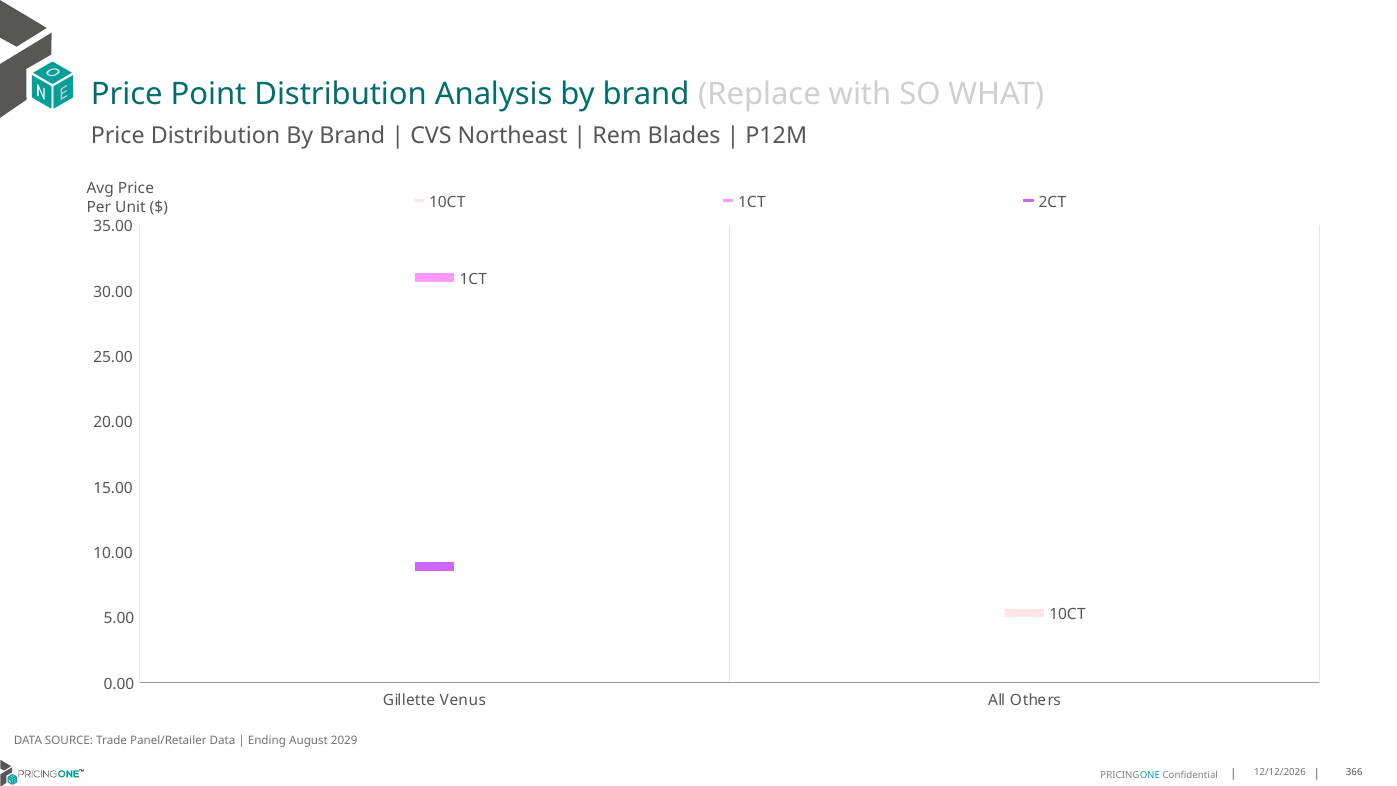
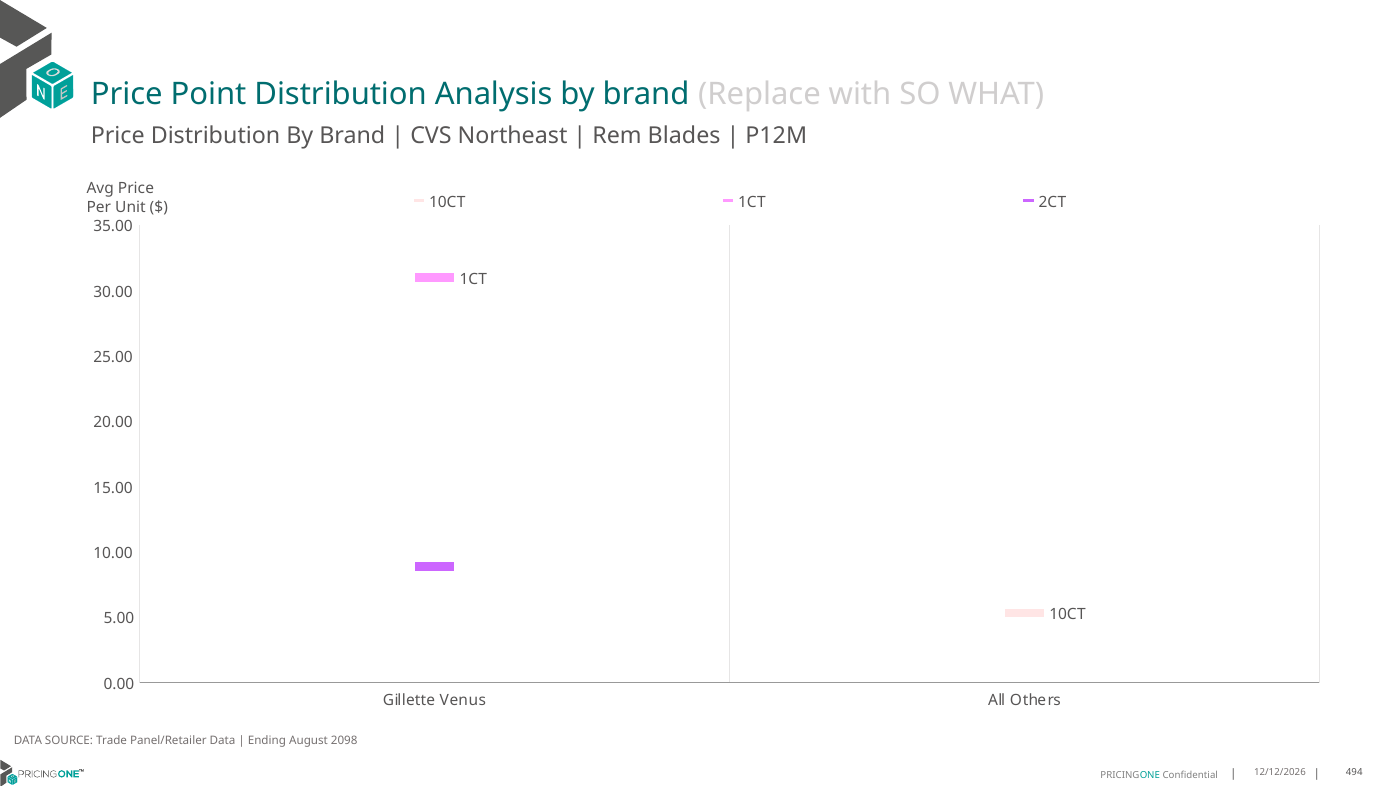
2029: 2029 -> 2098 (344, 740)
366: 366 -> 494 (1354, 773)
